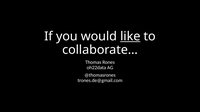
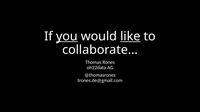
you underline: none -> present (67, 36)
